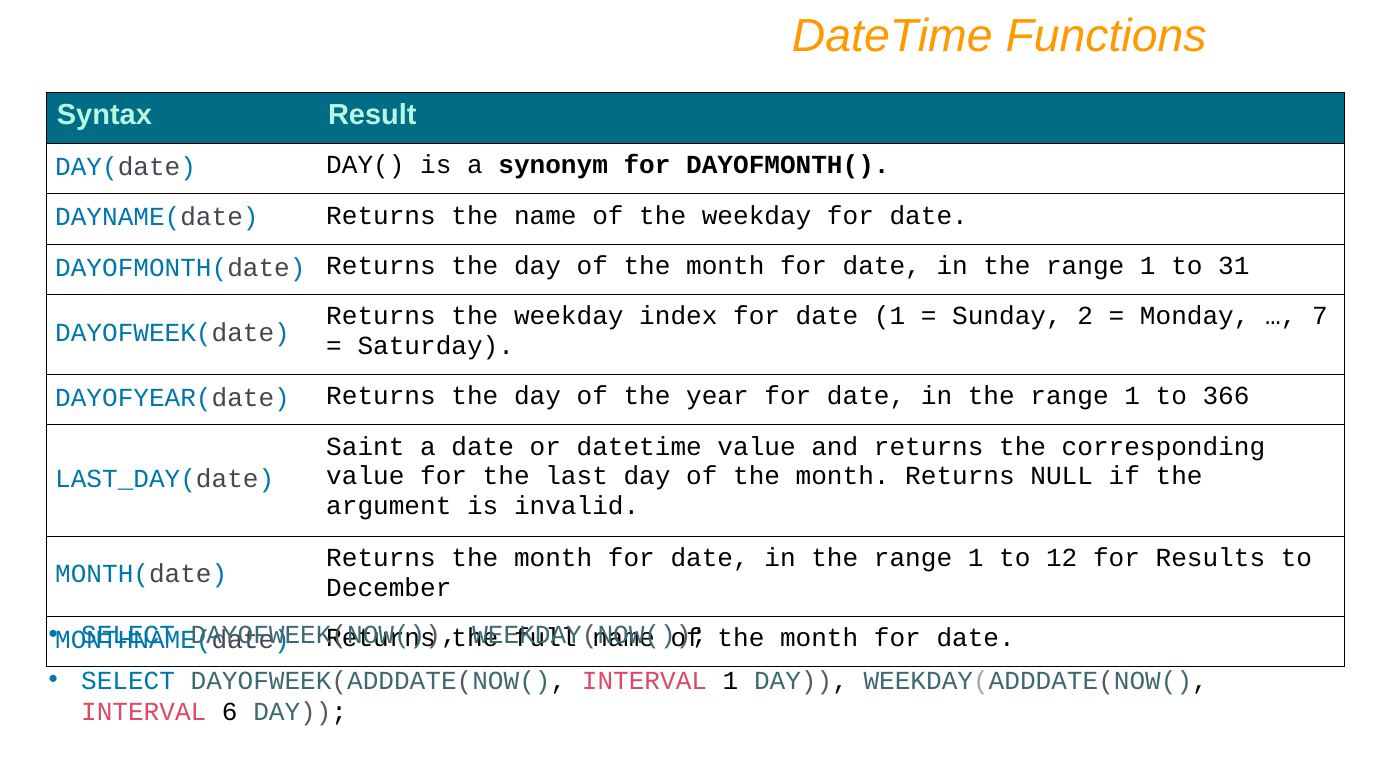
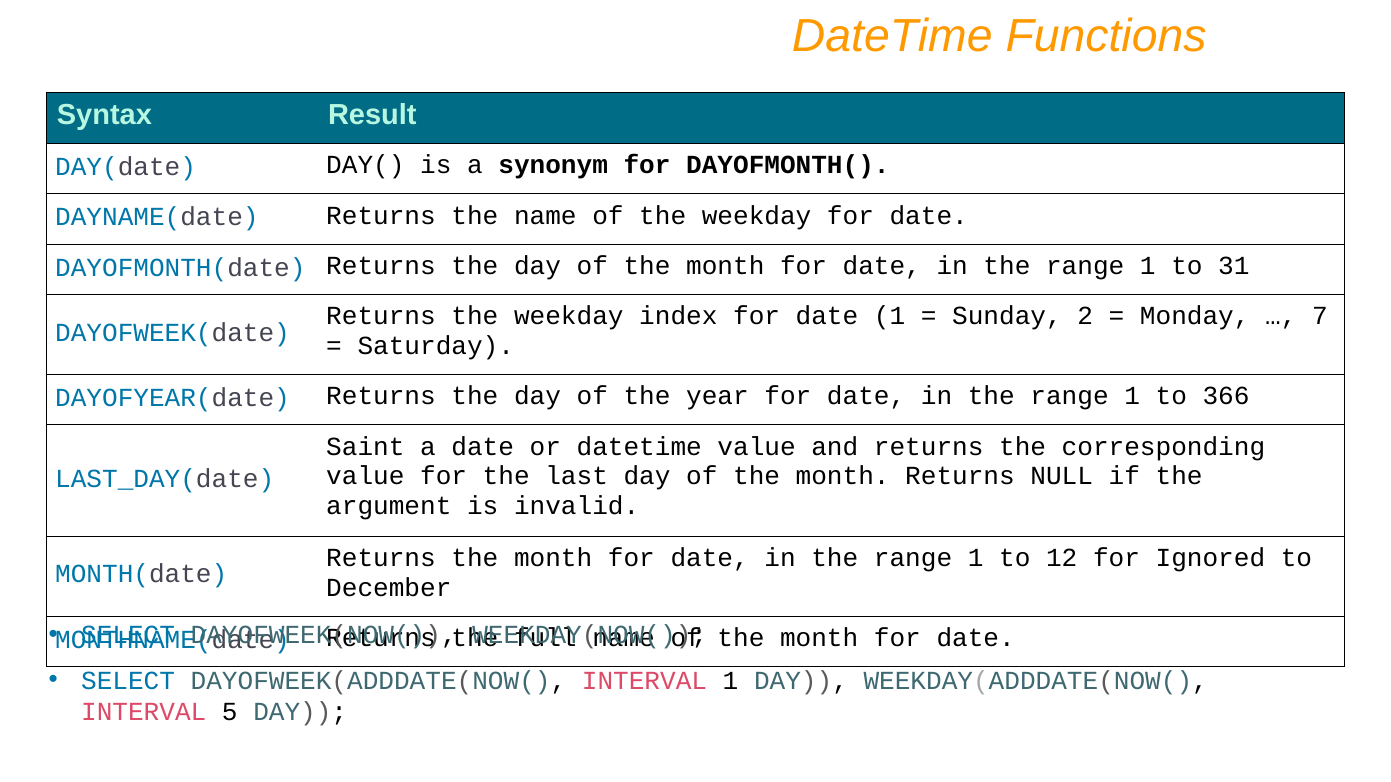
Results: Results -> Ignored (1210, 558)
6: 6 -> 5 (230, 712)
